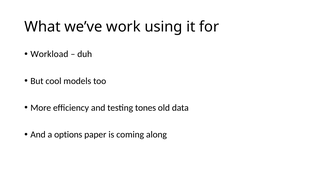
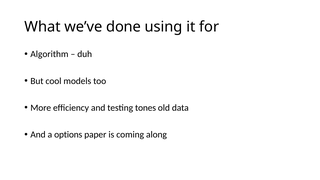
work: work -> done (124, 27)
Workload: Workload -> Algorithm (49, 54)
